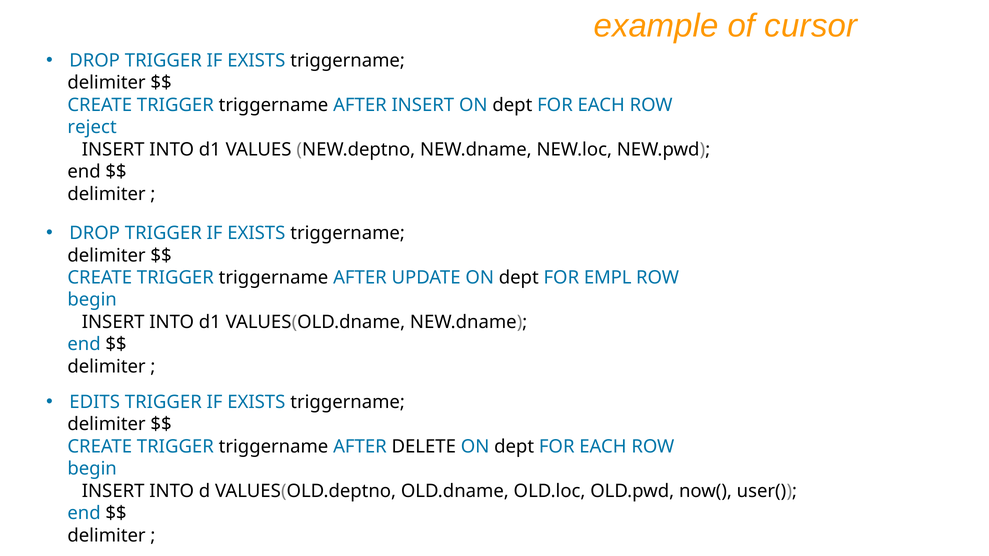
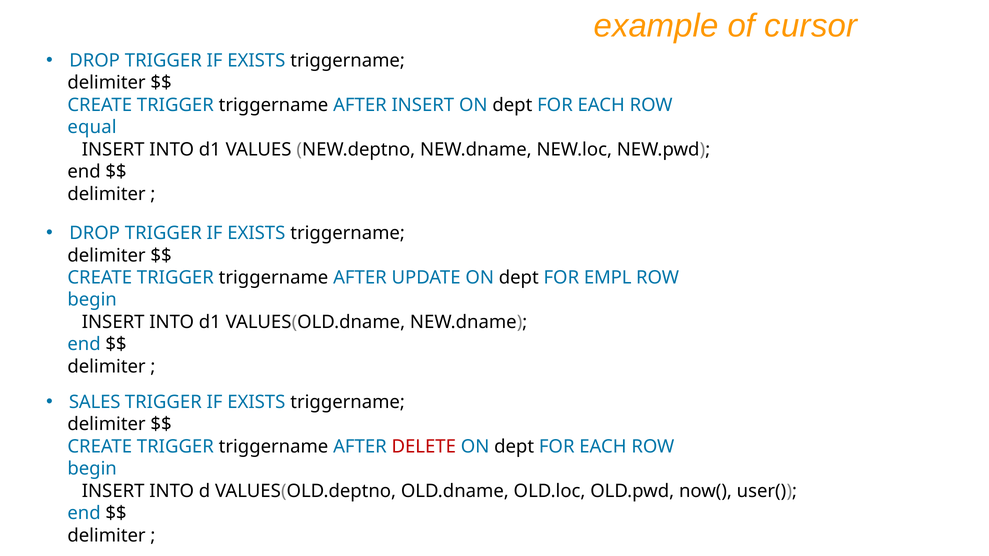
reject: reject -> equal (92, 127)
EDITS: EDITS -> SALES (95, 402)
DELETE colour: black -> red (424, 447)
